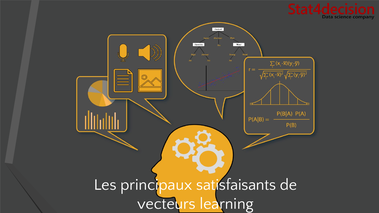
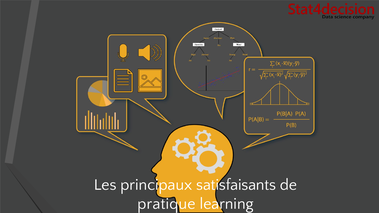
vecteurs: vecteurs -> pratique (166, 204)
